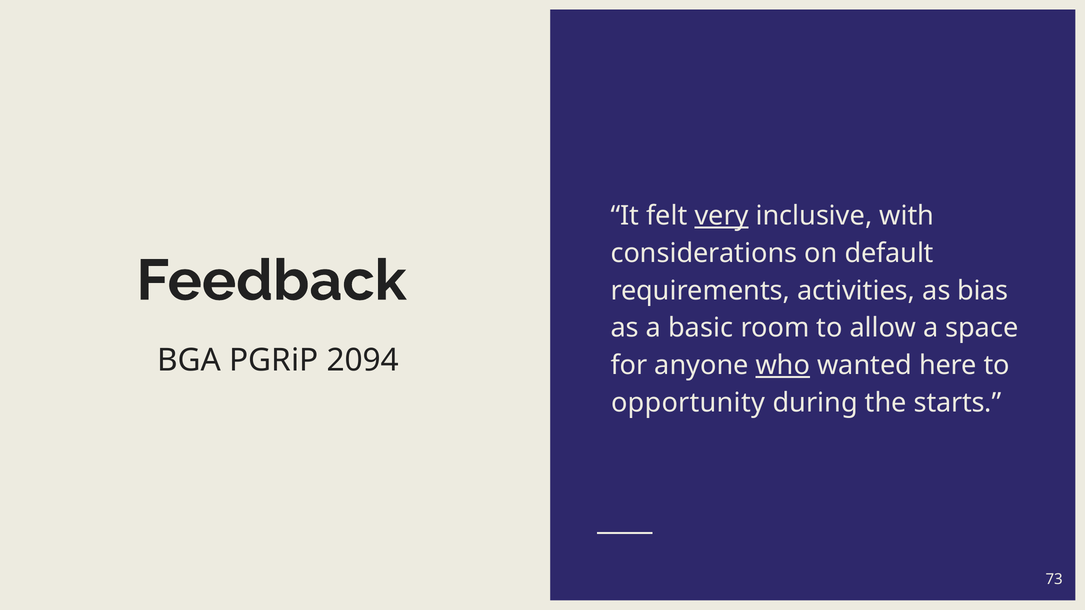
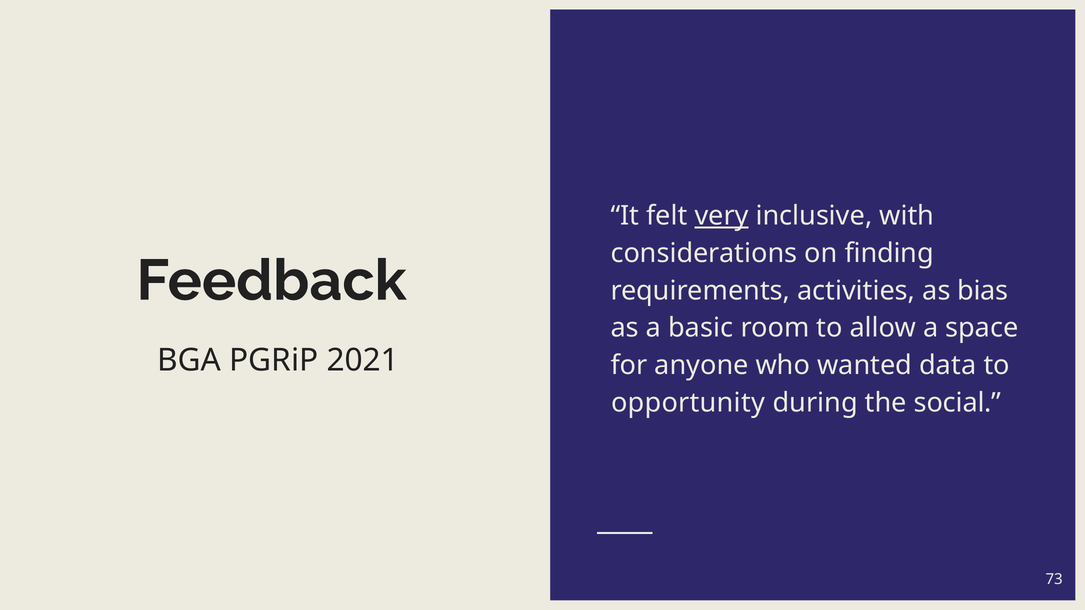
default: default -> finding (889, 253)
2094: 2094 -> 2021 (363, 361)
who underline: present -> none (783, 366)
here: here -> data (948, 366)
starts: starts -> social (957, 403)
